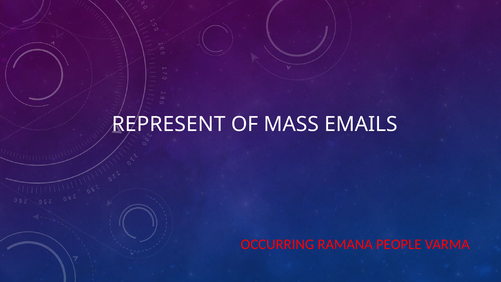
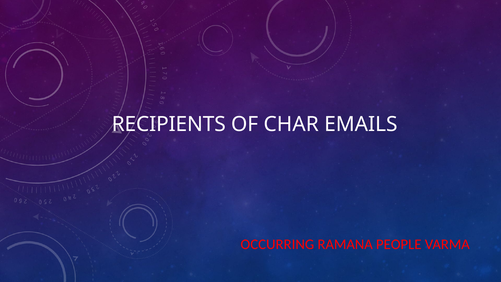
REPRESENT: REPRESENT -> RECIPIENTS (169, 124)
MASS: MASS -> CHAR (291, 124)
